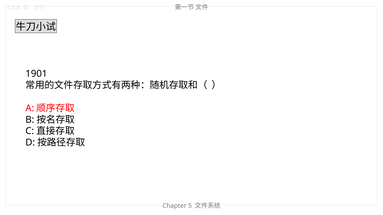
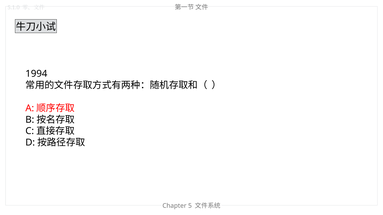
1901: 1901 -> 1994 (36, 74)
